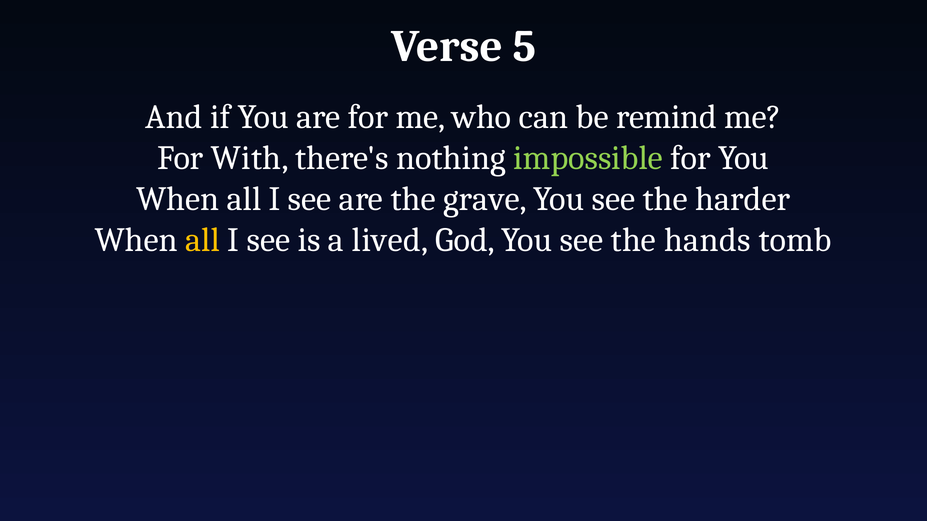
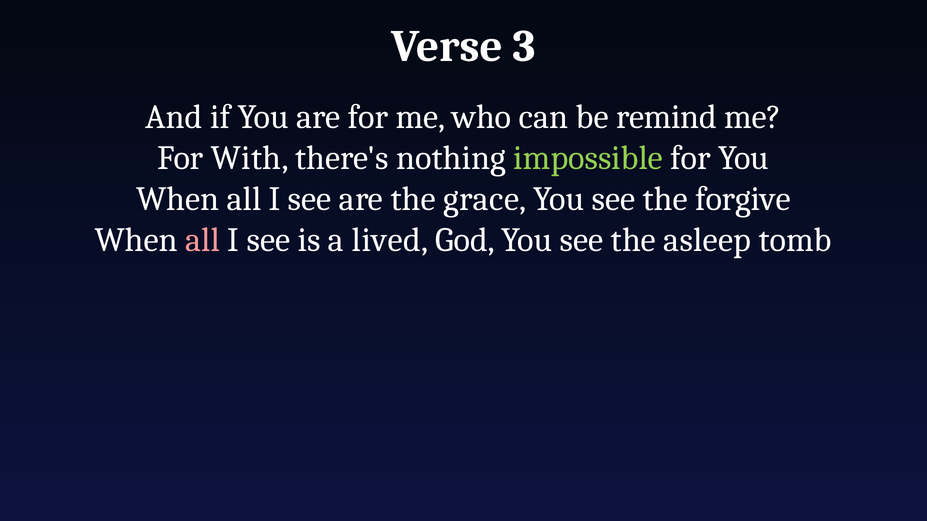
5: 5 -> 3 (524, 46)
grave: grave -> grace (485, 199)
harder: harder -> forgive (743, 199)
all colour: yellow -> pink (203, 240)
hands: hands -> asleep (707, 240)
